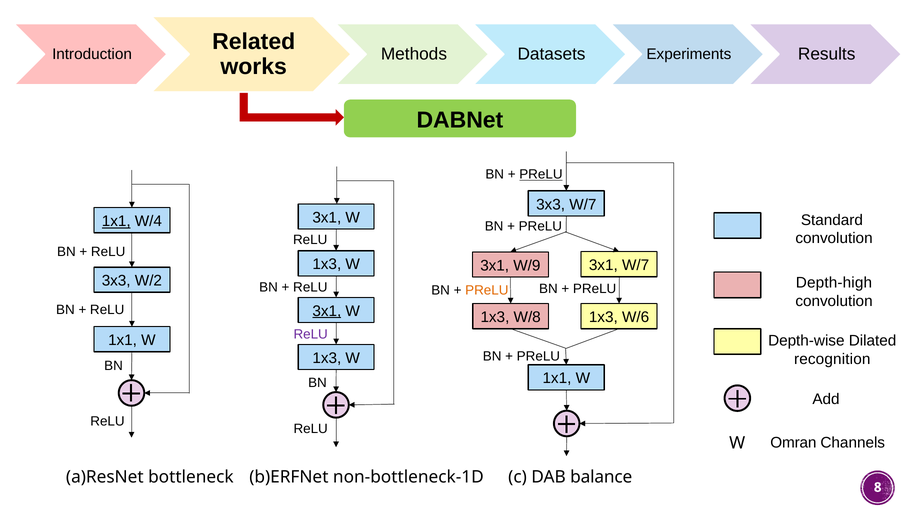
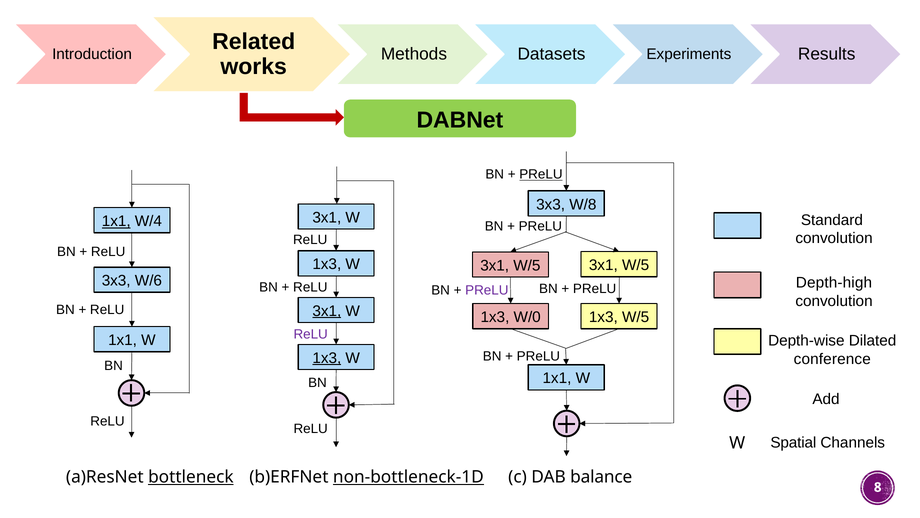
3x3 W/7: W/7 -> W/8 (583, 204)
W/7: W/7 -> W/5 (636, 265)
W/9: W/9 -> W/5 (527, 265)
W/2: W/2 -> W/6 (148, 281)
PReLU colour: orange -> purple (487, 290)
W/8: W/8 -> W/0 (527, 317)
1x3 W/6: W/6 -> W/5 (636, 317)
1x3 underline: none -> present (327, 358)
recognition: recognition -> conference (832, 359)
Omran: Omran -> Spatial (793, 442)
bottleneck underline: none -> present (191, 477)
non-bottleneck-1D underline: none -> present (408, 477)
